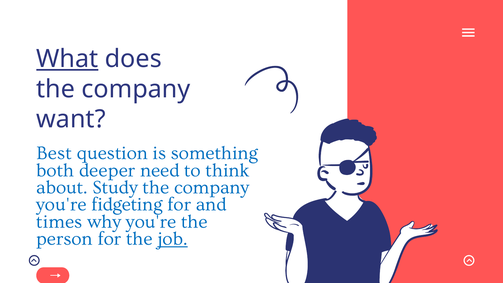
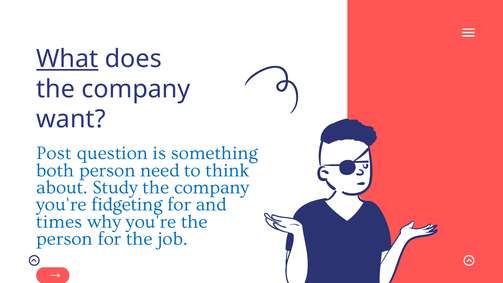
Best: Best -> Post (54, 153)
both deeper: deeper -> person (107, 170)
job underline: present -> none (173, 239)
